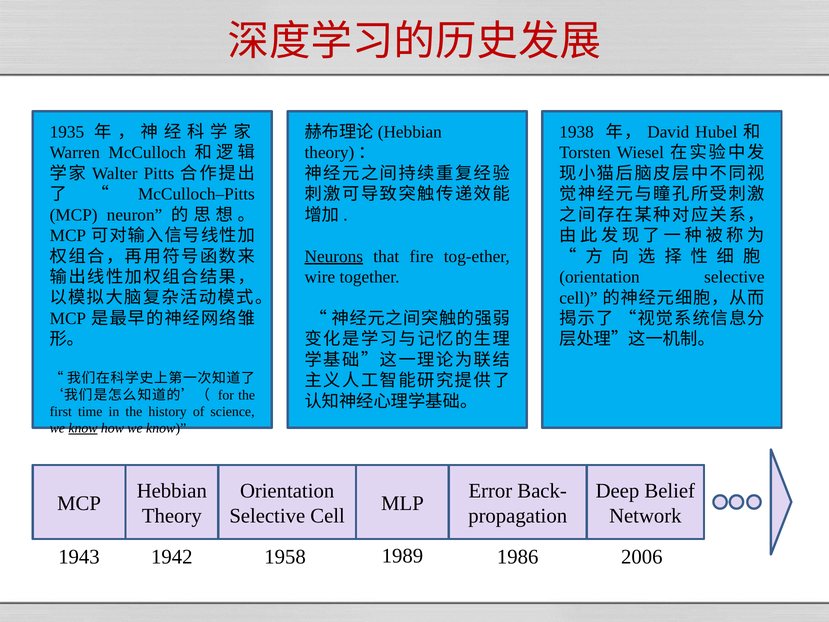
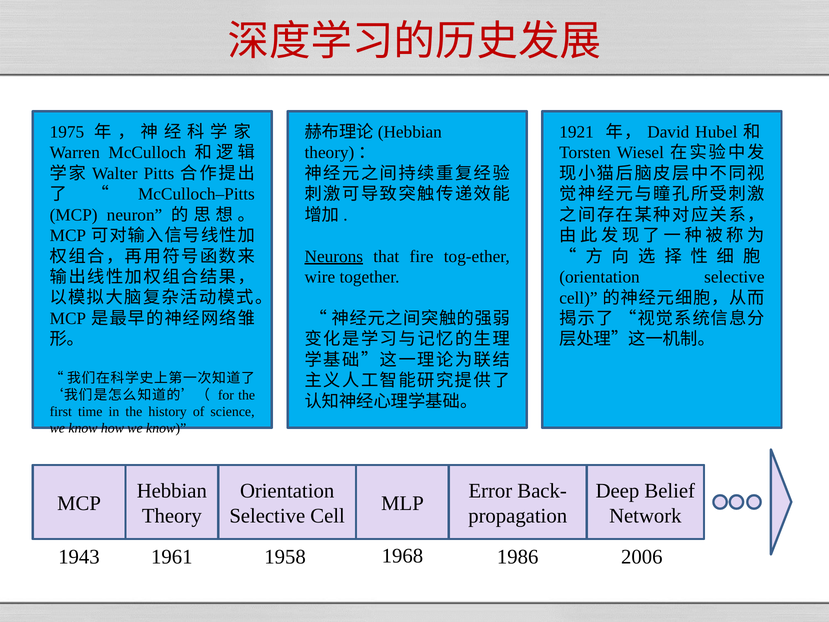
1935: 1935 -> 1975 (67, 132)
1938: 1938 -> 1921 (577, 132)
know underline: present -> none (83, 428)
1942: 1942 -> 1961 (172, 557)
1989: 1989 -> 1968 (402, 556)
